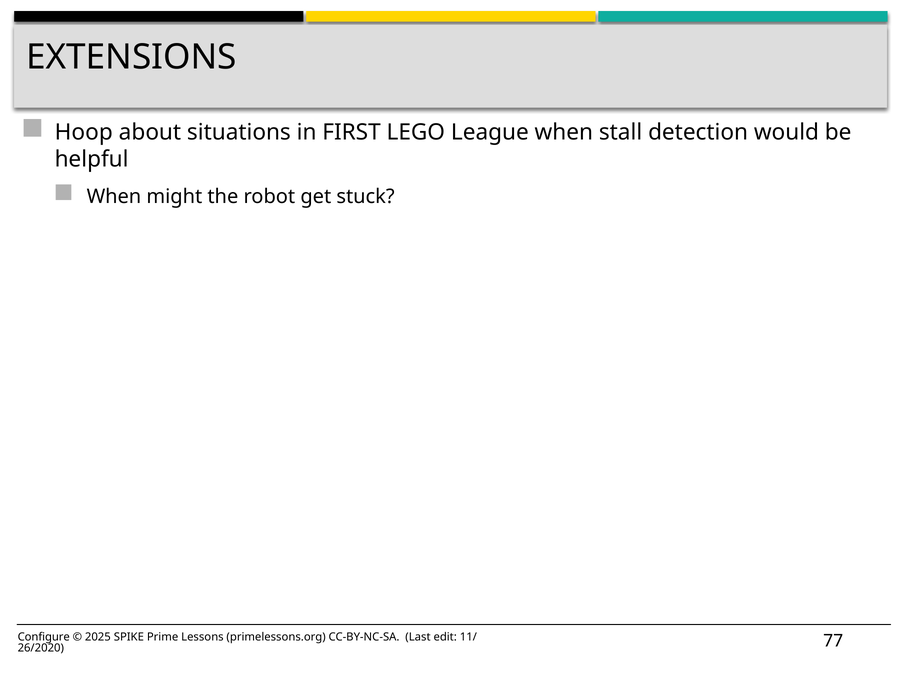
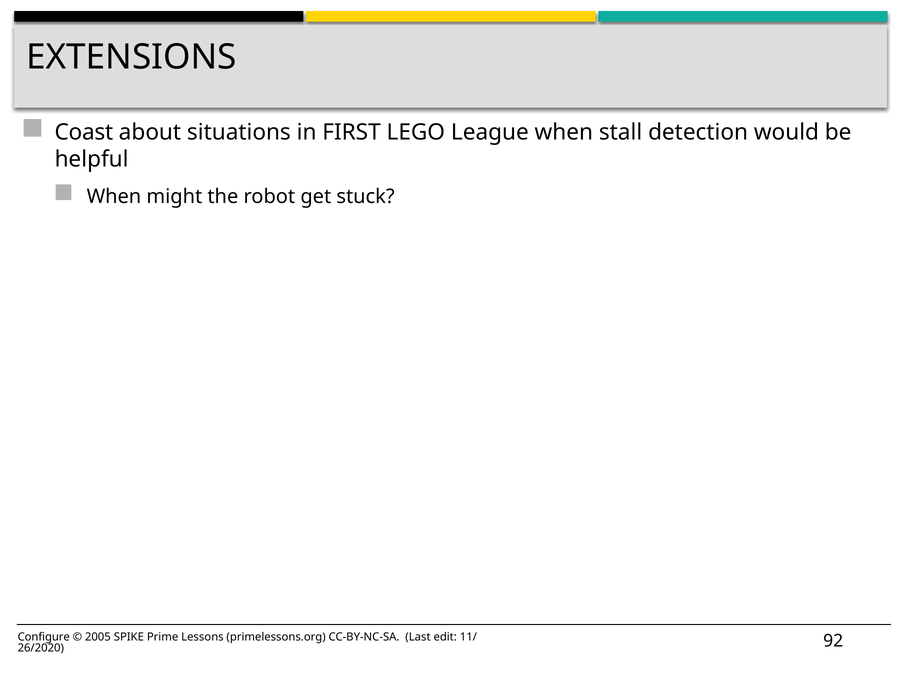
Hoop: Hoop -> Coast (84, 132)
2025: 2025 -> 2005 (98, 637)
77: 77 -> 92 (833, 641)
